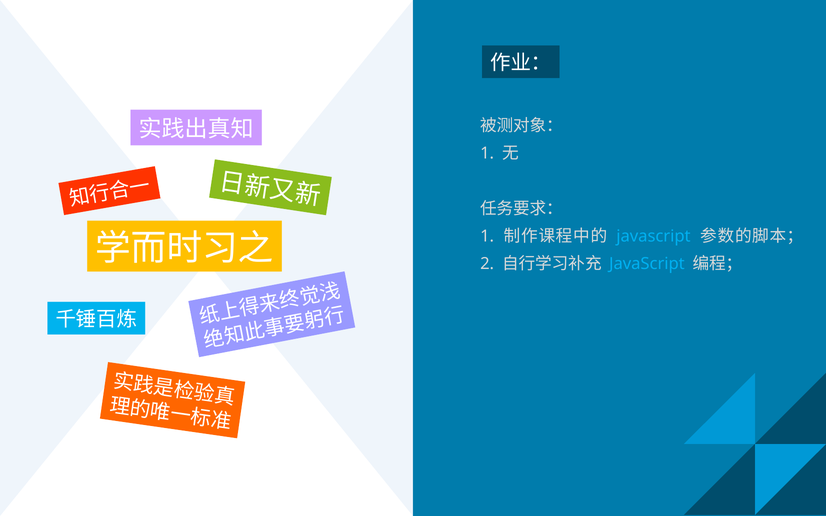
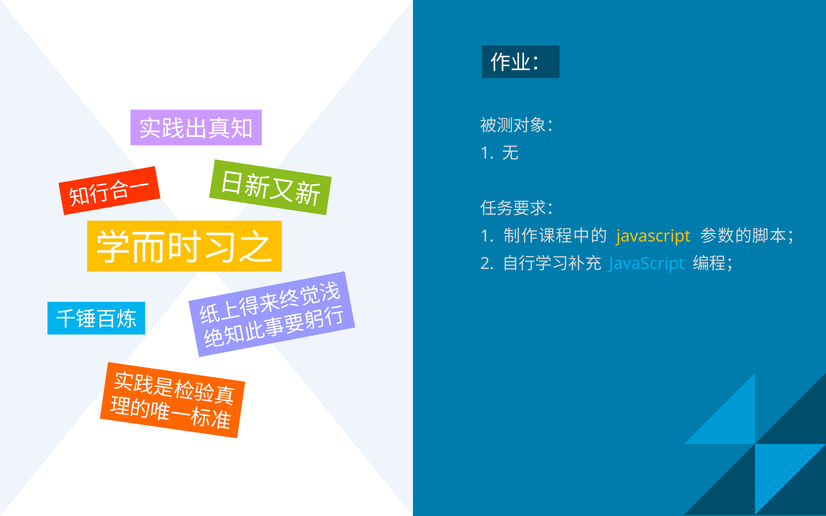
javascript colour: light blue -> yellow (653, 236)
